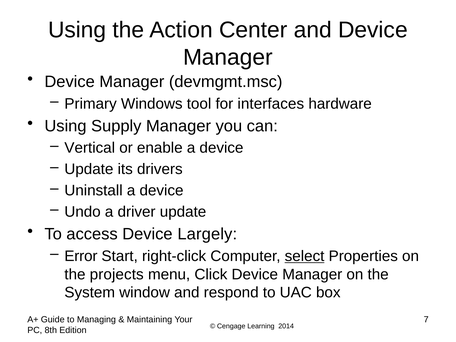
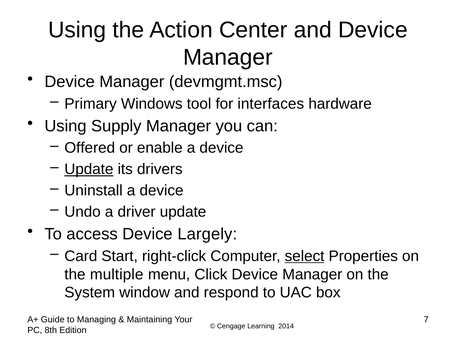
Vertical: Vertical -> Offered (90, 148)
Update underline: none -> present (89, 169)
Error: Error -> Card (81, 256)
projects: projects -> multiple (117, 274)
